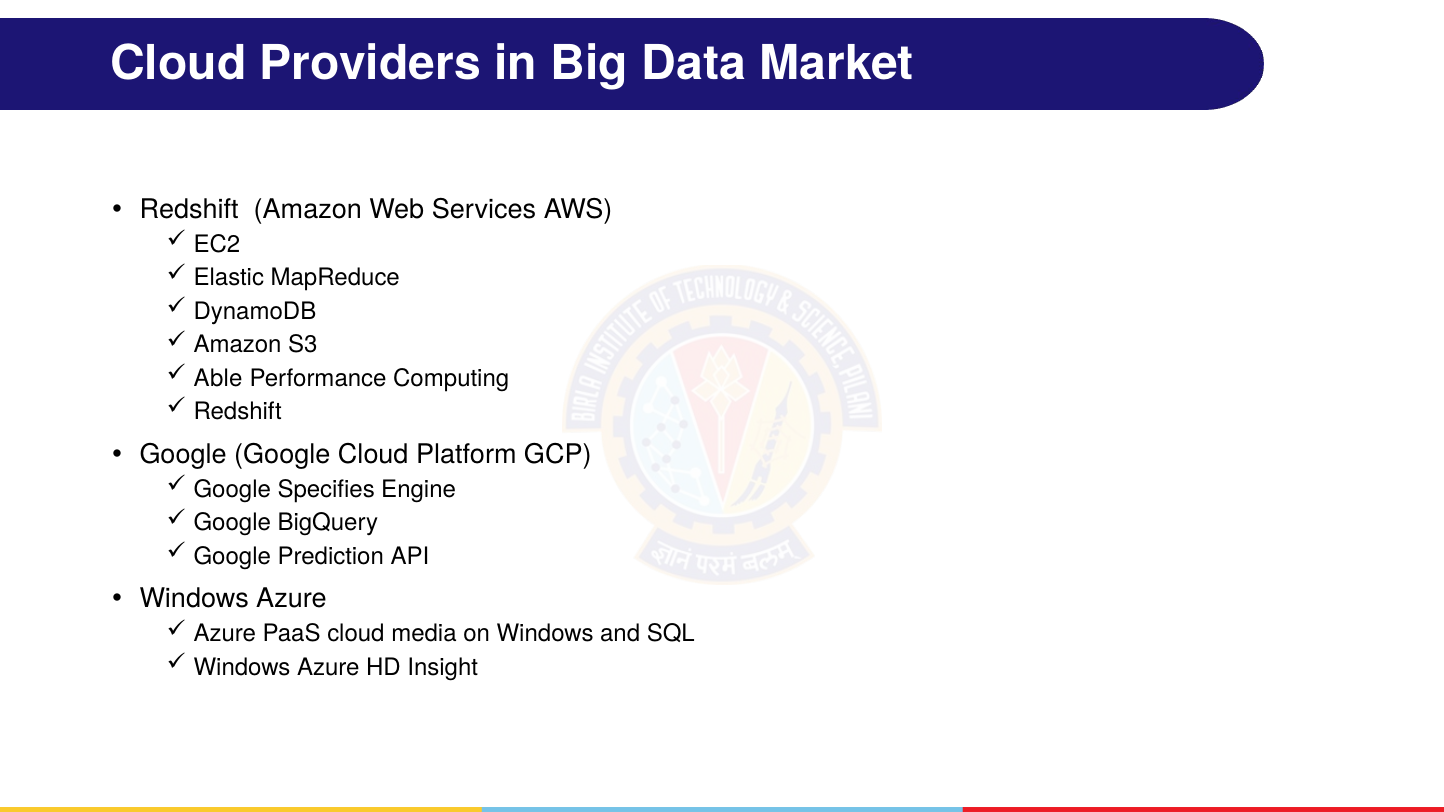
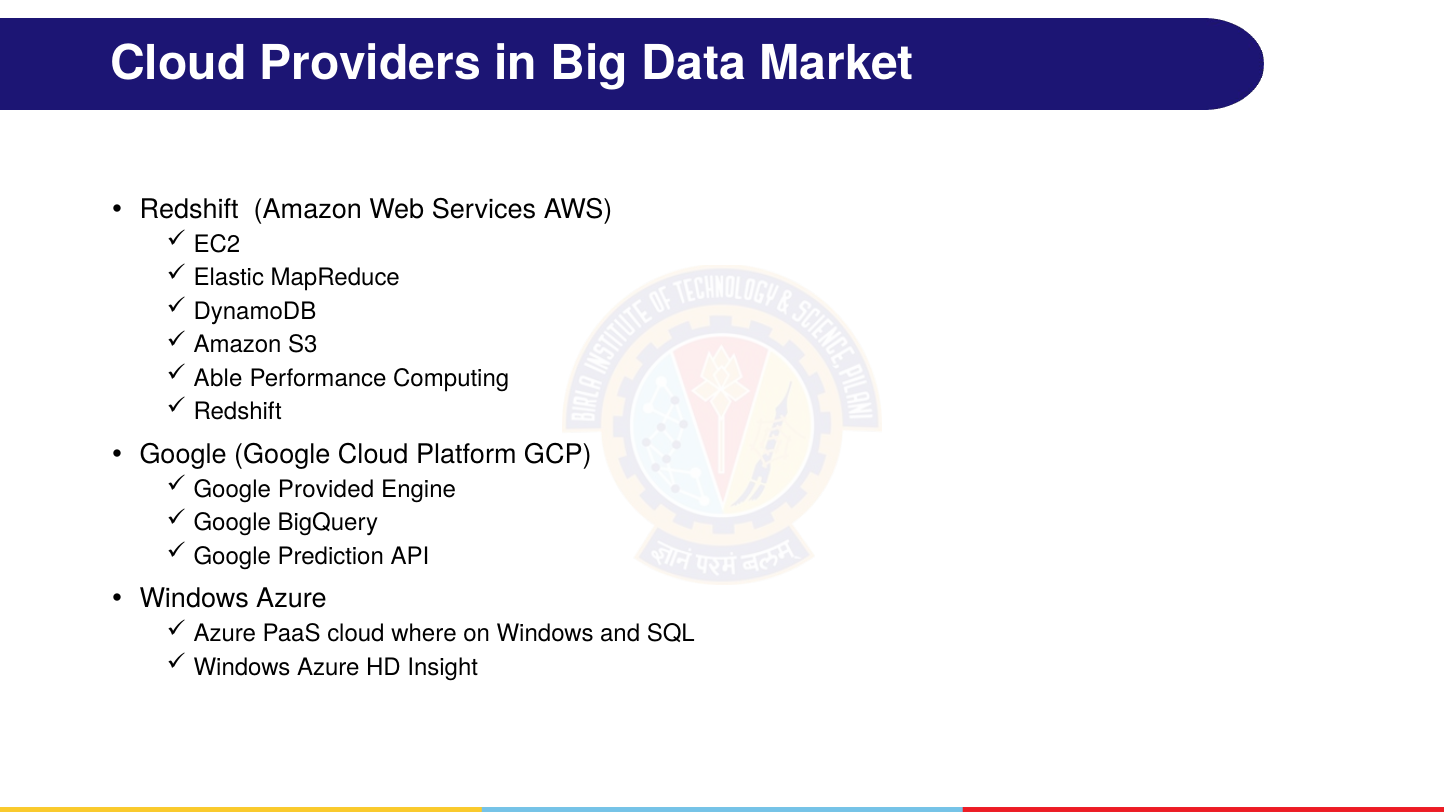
Specifies: Specifies -> Provided (326, 489)
media: media -> where (424, 634)
